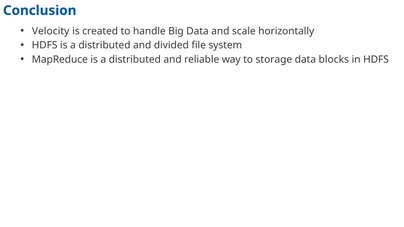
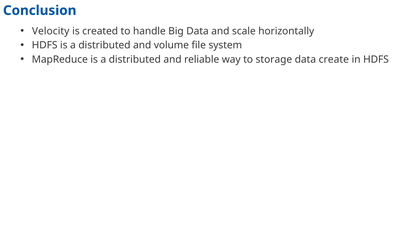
divided: divided -> volume (171, 45)
blocks: blocks -> create (334, 59)
